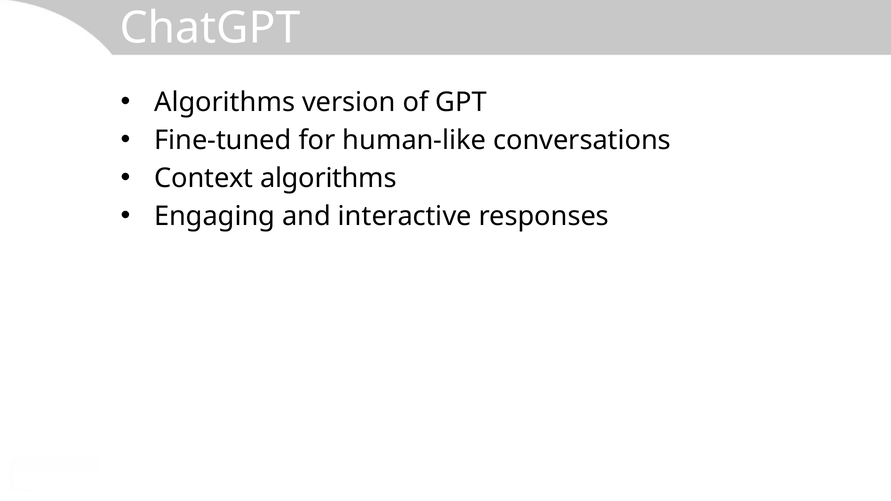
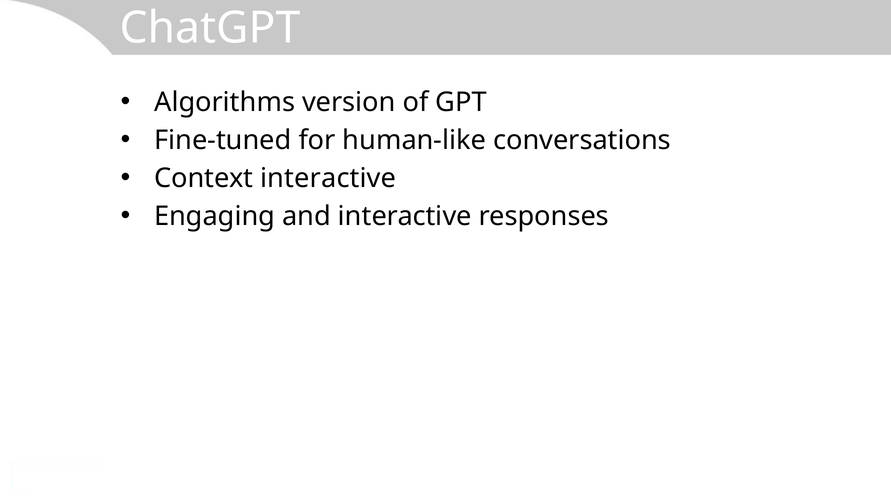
Context algorithms: algorithms -> interactive (328, 178)
